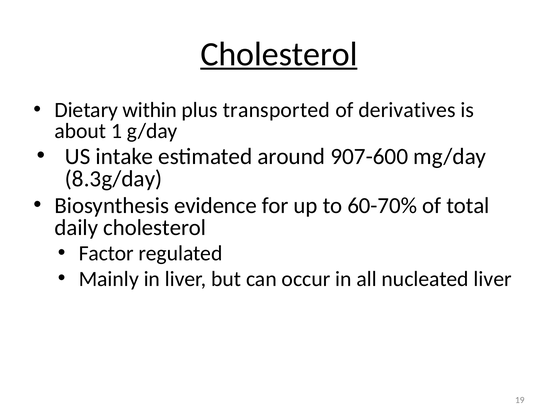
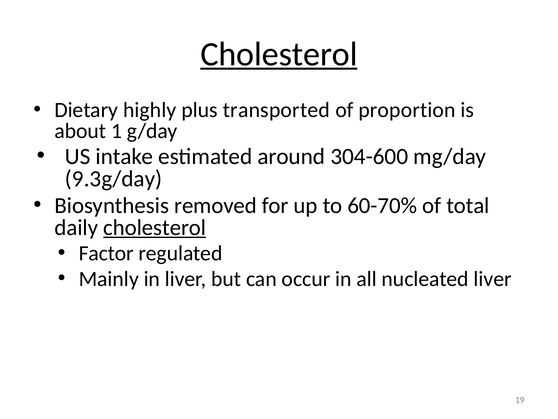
within: within -> highly (150, 110)
derivatives: derivatives -> proportion (407, 110)
907-600: 907-600 -> 304-600 (369, 156)
8.3g/day: 8.3g/day -> 9.3g/day (114, 179)
evidence: evidence -> removed (215, 205)
cholesterol underline: none -> present (155, 227)
